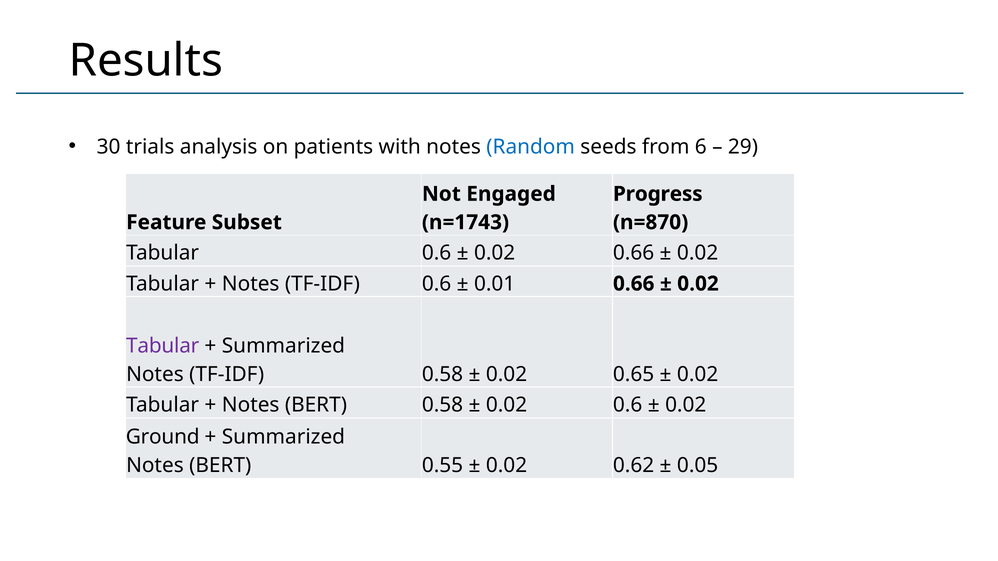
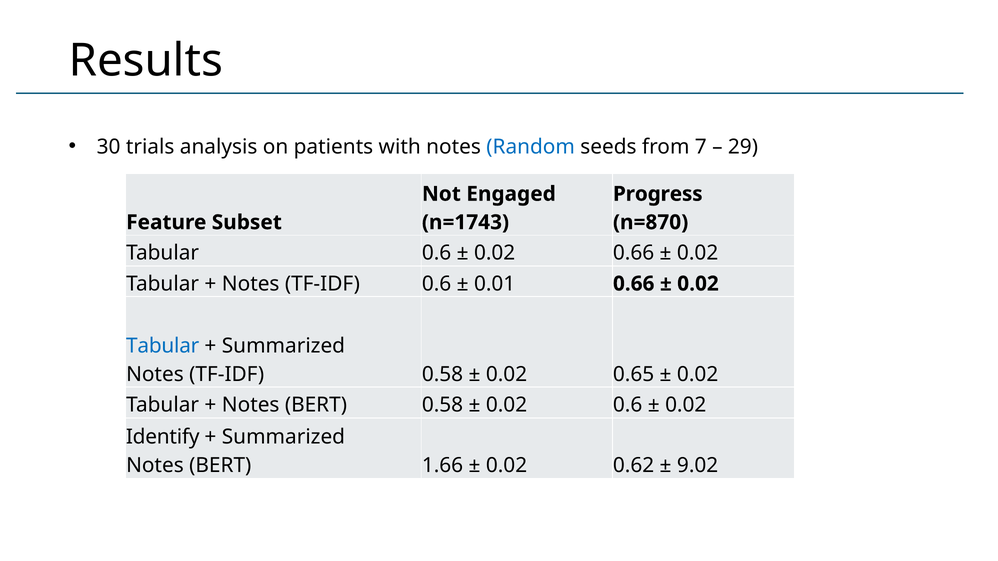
6: 6 -> 7 (701, 147)
Tabular colour: purple -> blue (163, 346)
Ground: Ground -> Identify (163, 437)
0.55: 0.55 -> 1.66 (443, 466)
0.05: 0.05 -> 9.02 (698, 466)
